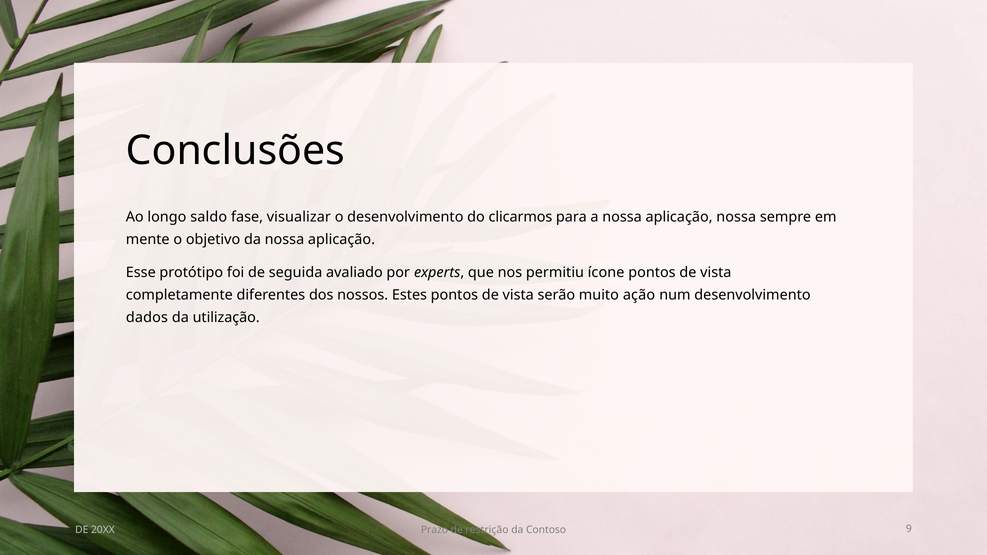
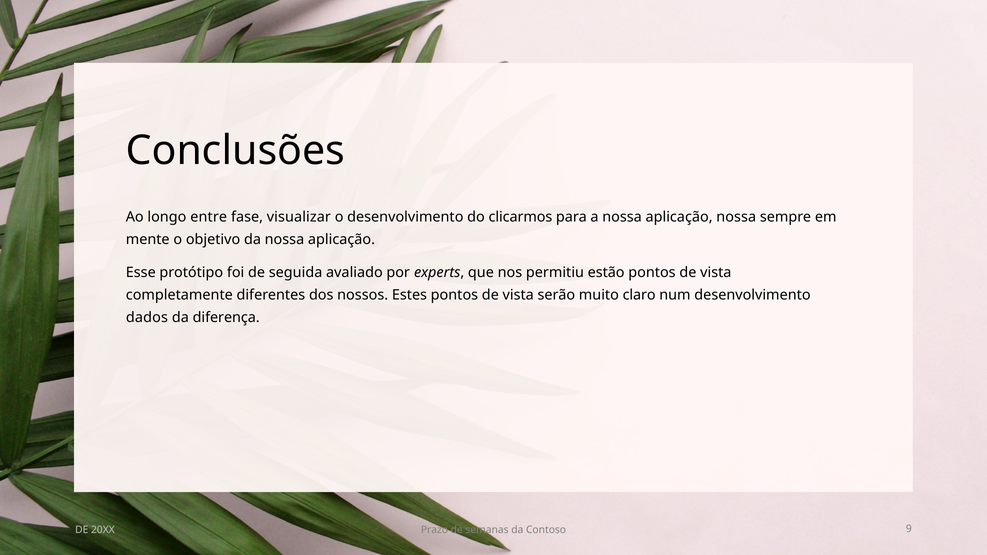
saldo: saldo -> entre (209, 217)
ícone: ícone -> estão (606, 272)
ação: ação -> claro (639, 295)
utilização: utilização -> diferença (226, 318)
restrição: restrição -> semanas (487, 530)
